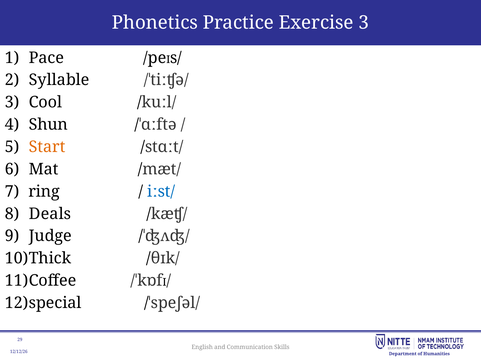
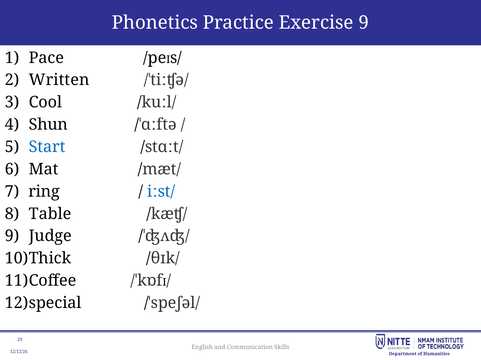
Exercise 3: 3 -> 9 (364, 23)
Syllable: Syllable -> Written (59, 80)
Start colour: orange -> blue (47, 147)
Deals: Deals -> Table (50, 214)
